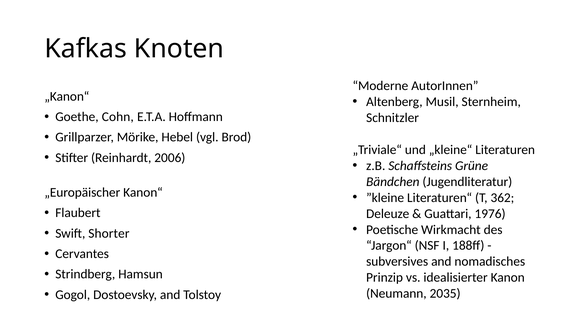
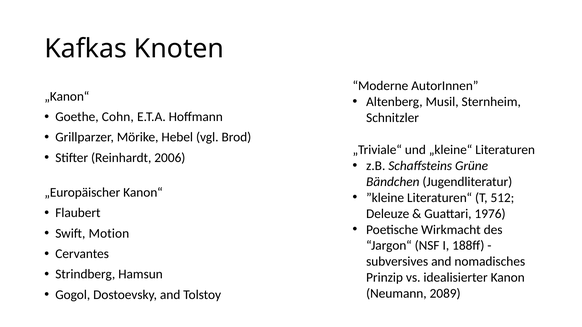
362: 362 -> 512 (502, 198)
Shorter: Shorter -> Motion (109, 234)
2035: 2035 -> 2089 (445, 294)
